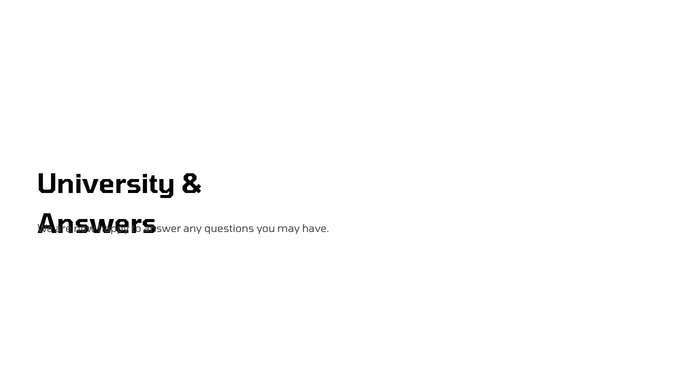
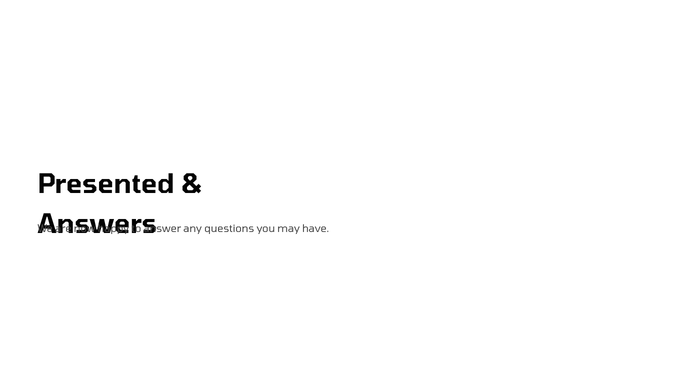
University: University -> Presented (106, 184)
